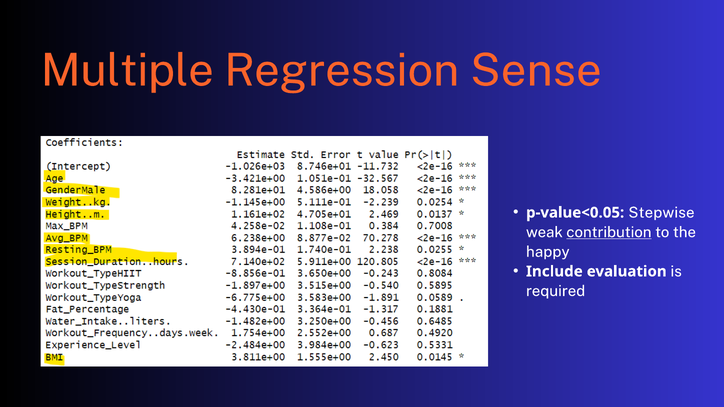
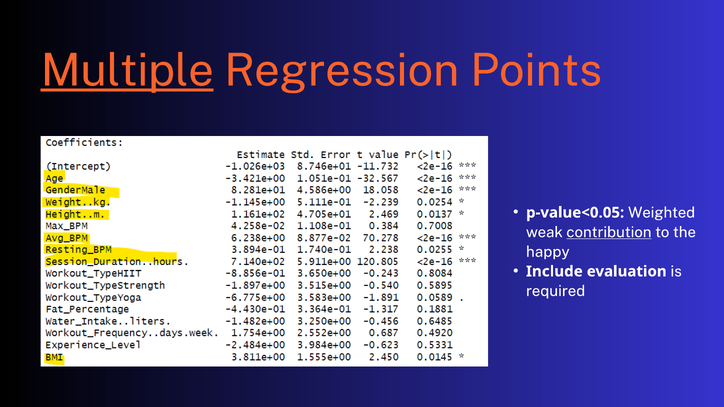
Multiple underline: none -> present (127, 71)
Sense: Sense -> Points (536, 71)
Stepwise: Stepwise -> Weighted (662, 213)
